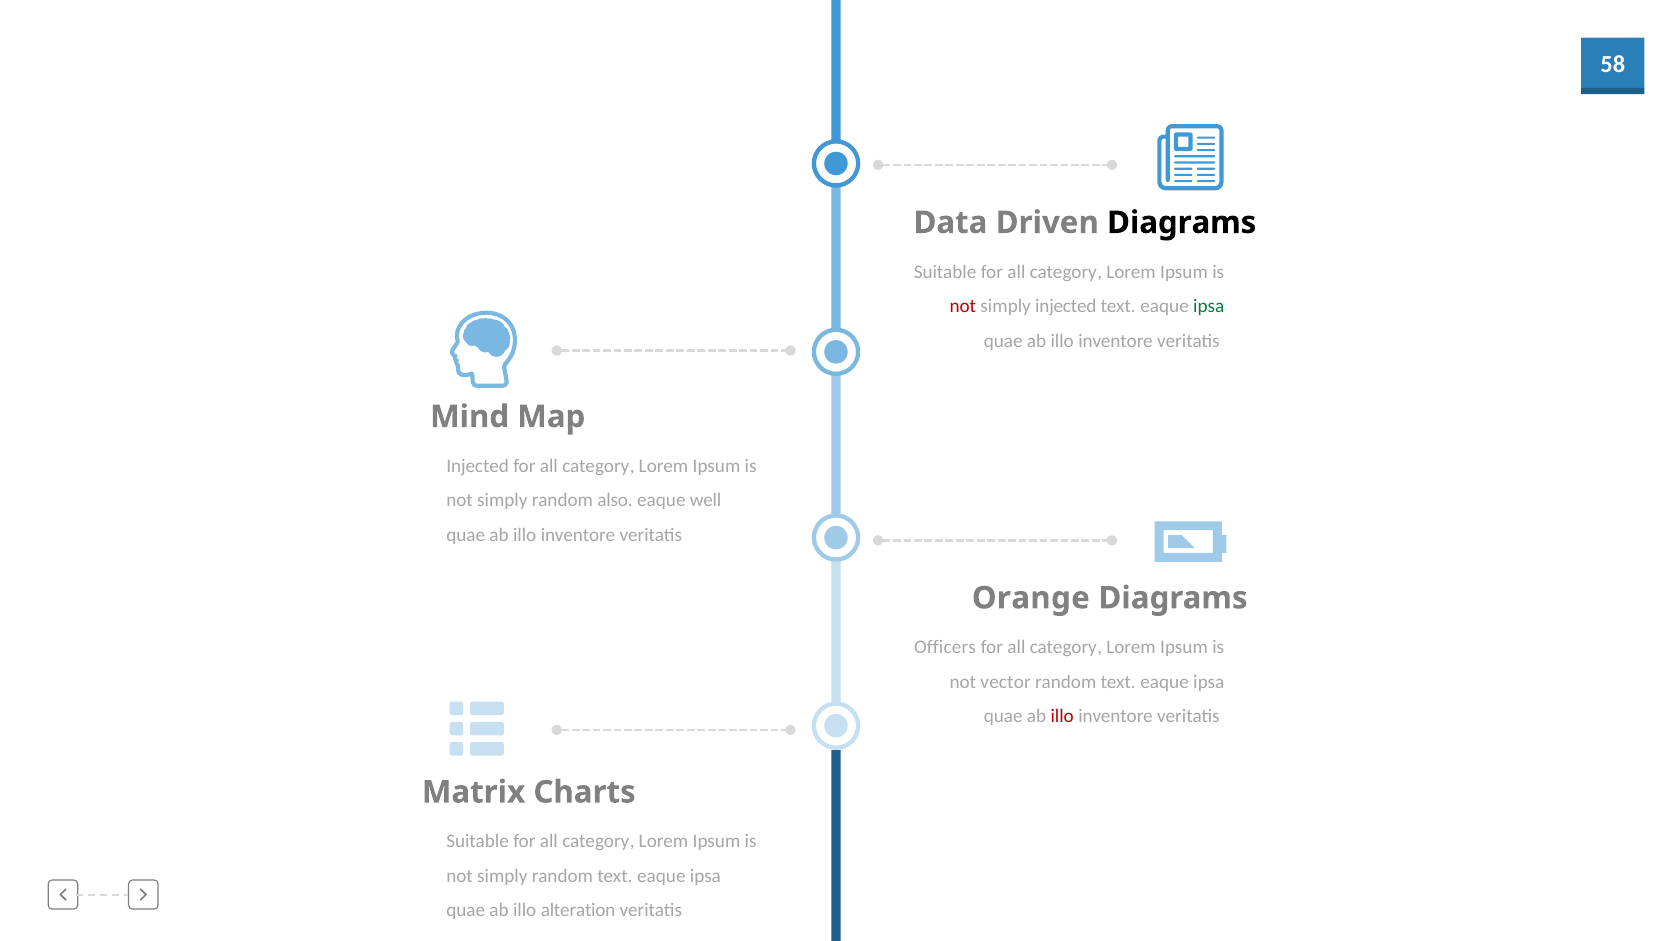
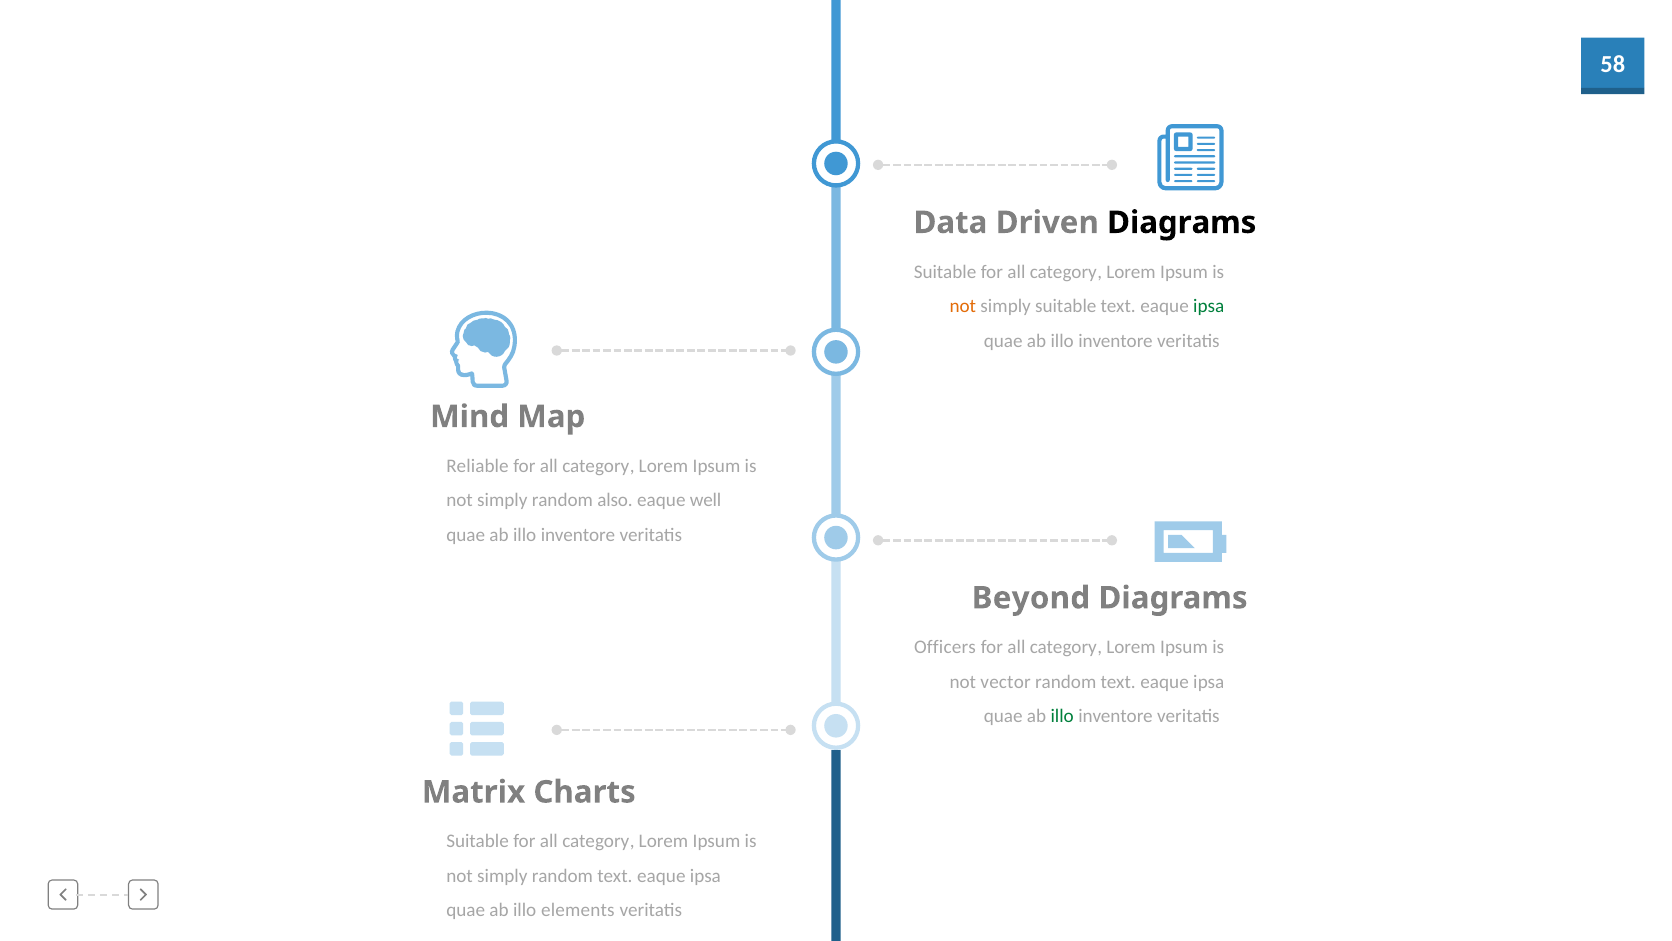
not colour: red -> orange (963, 306)
simply injected: injected -> suitable (1066, 306)
Injected: Injected -> Reliable (477, 466)
Orange: Orange -> Beyond (1031, 598)
illo colour: red -> green (1062, 716)
alteration: alteration -> elements (578, 910)
